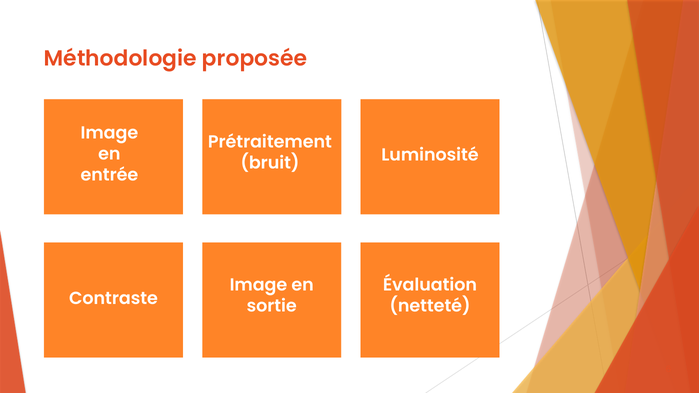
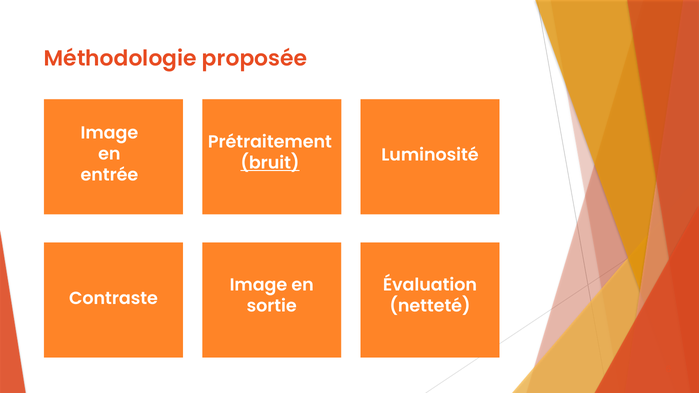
bruit underline: none -> present (270, 163)
